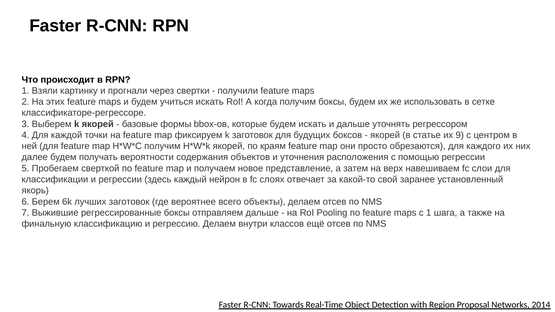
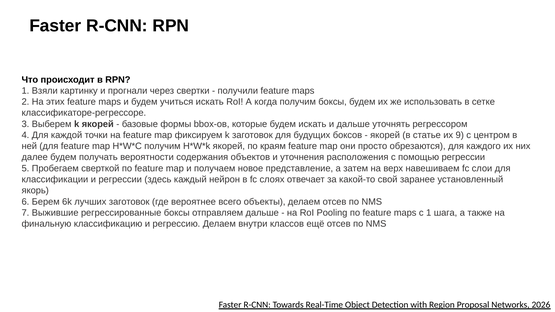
2014: 2014 -> 2026 (541, 305)
